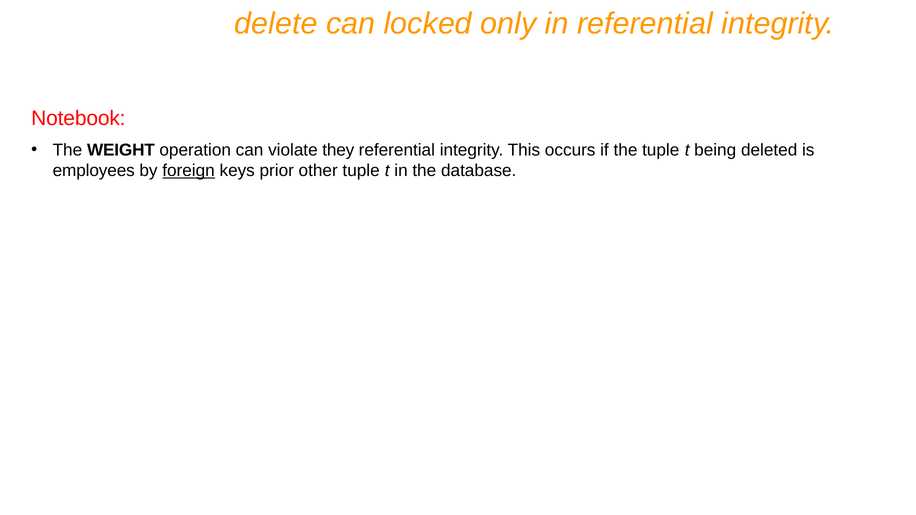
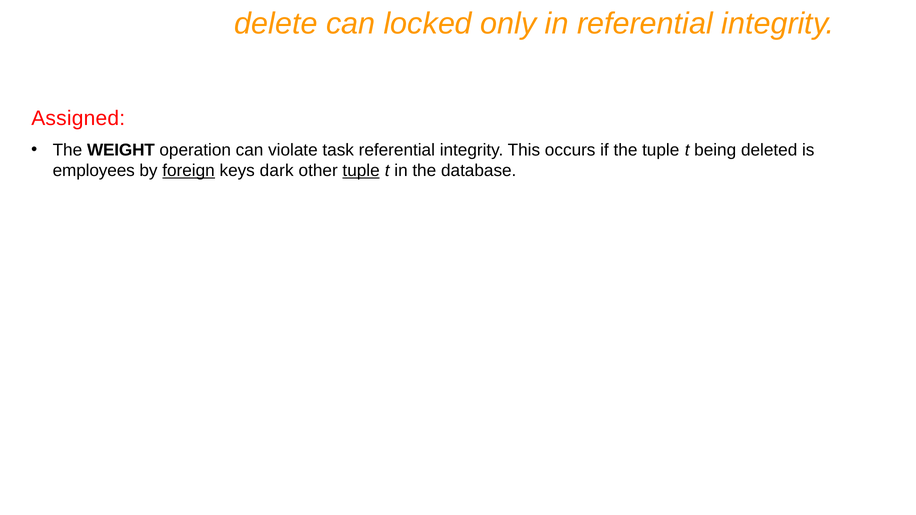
Notebook: Notebook -> Assigned (78, 118)
they: they -> task (338, 150)
prior: prior -> dark (277, 171)
tuple underline: none -> present (361, 171)
